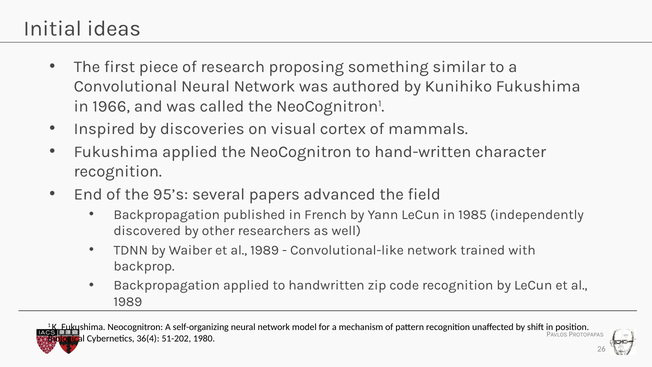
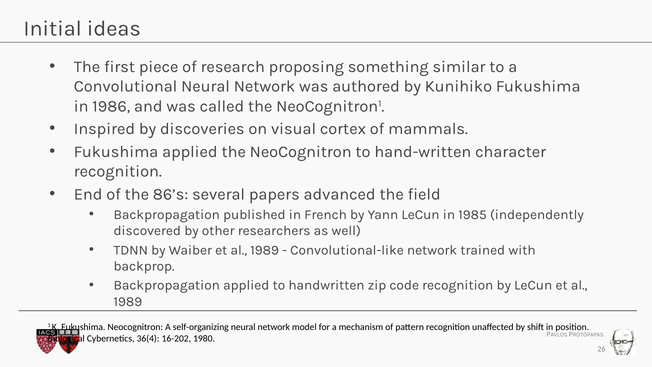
1966: 1966 -> 1986 (111, 106)
95’s: 95’s -> 86’s (171, 194)
51-202: 51-202 -> 16-202 (176, 338)
